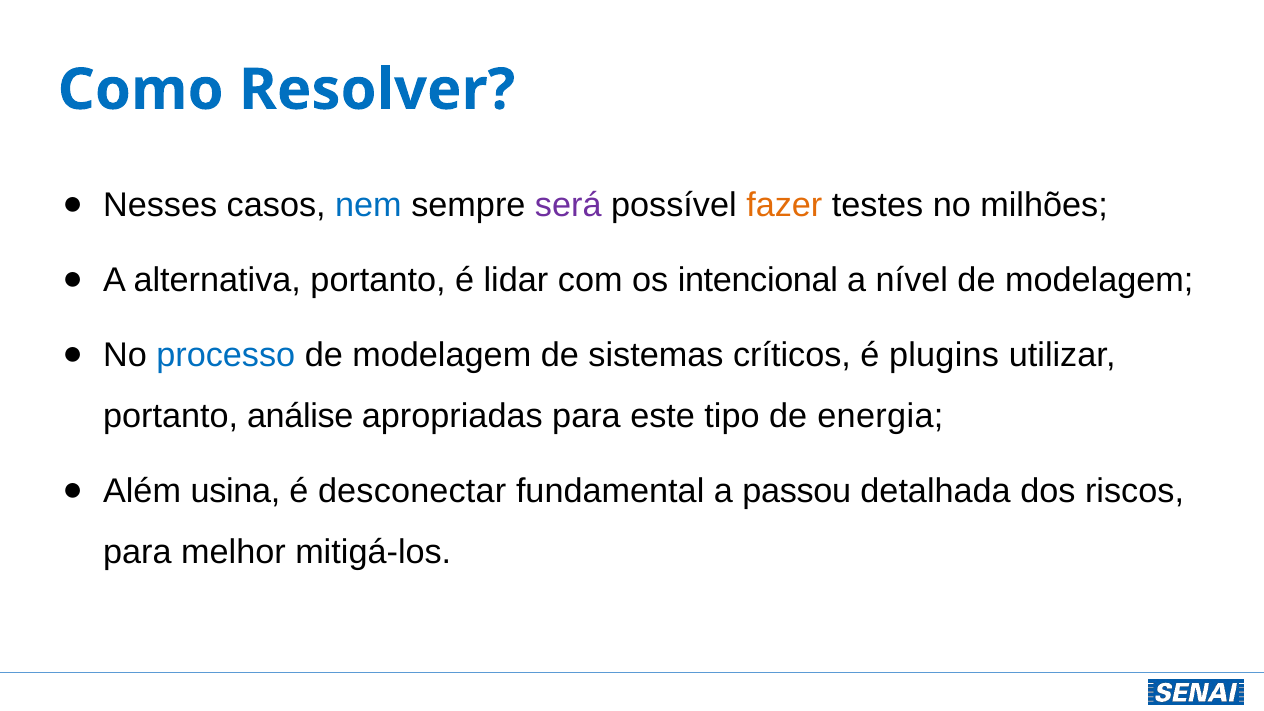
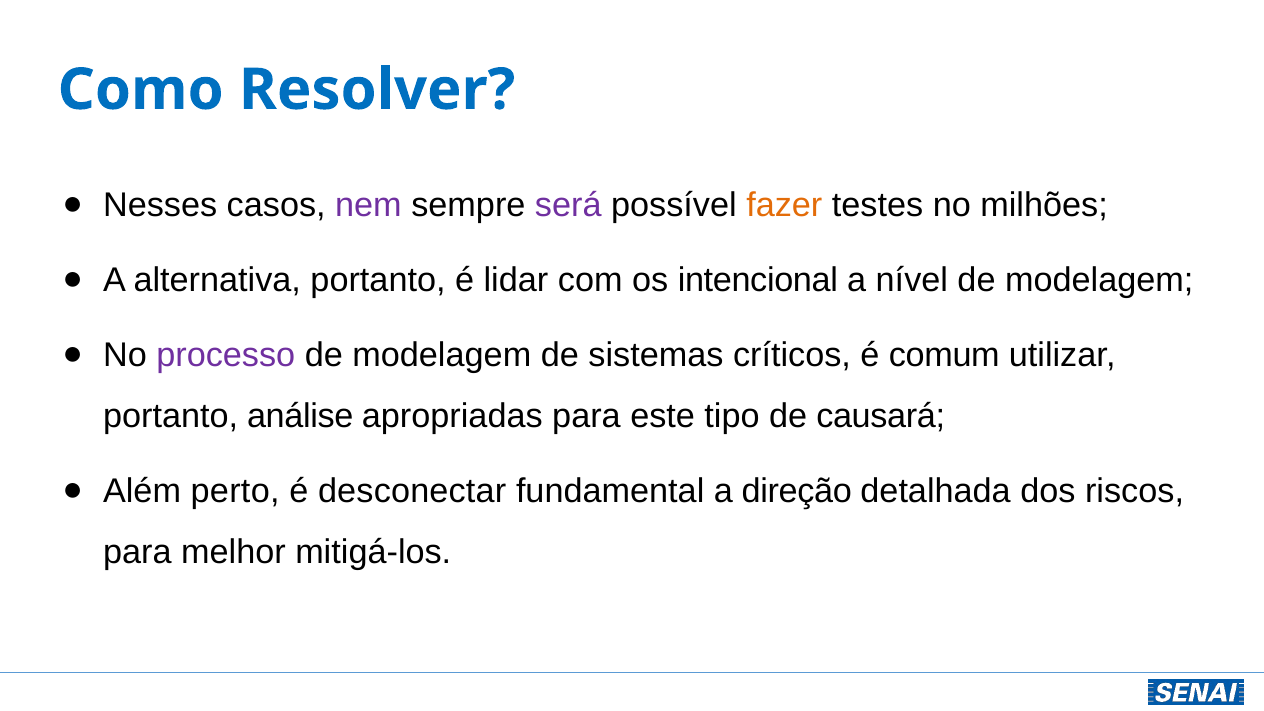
nem colour: blue -> purple (368, 205)
processo colour: blue -> purple (226, 355)
plugins: plugins -> comum (944, 355)
energia: energia -> causará (881, 416)
usina: usina -> perto (235, 491)
passou: passou -> direção (797, 491)
